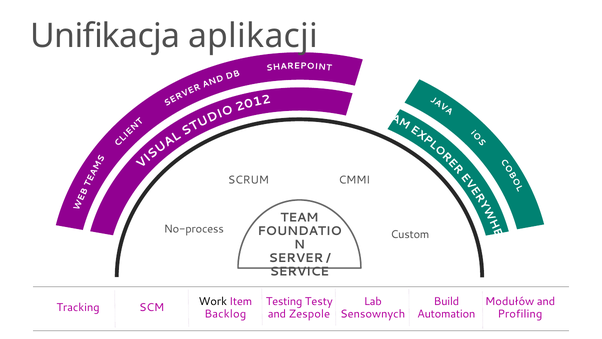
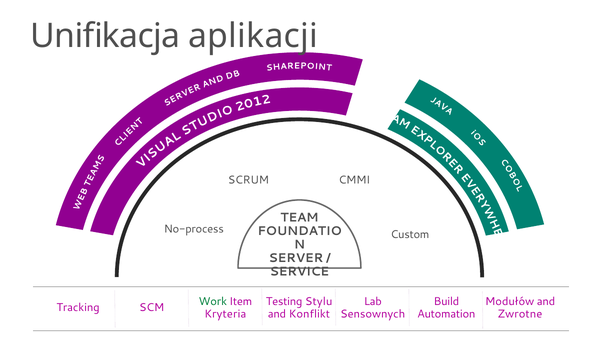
Work colour: black -> green (213, 301)
Testy: Testy -> Stylu (319, 301)
Backlog: Backlog -> Kryteria (225, 313)
Zespole: Zespole -> Konflikt (309, 313)
Profiling: Profiling -> Zwrotne (520, 313)
